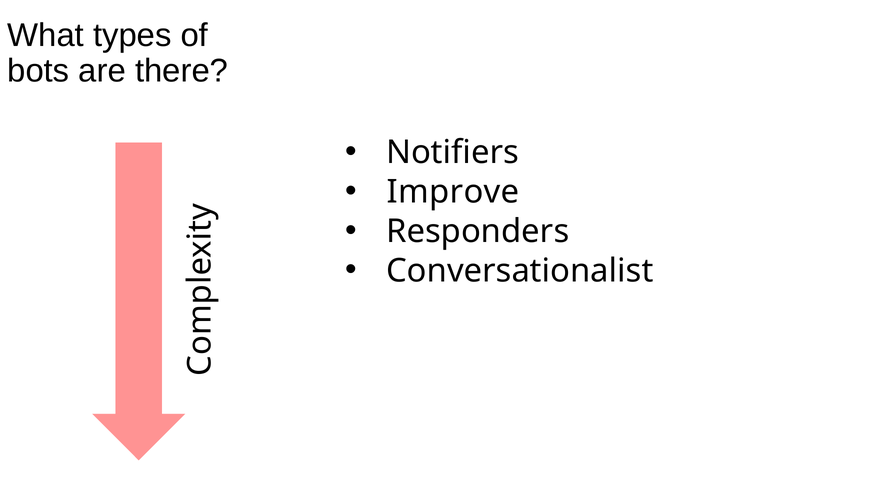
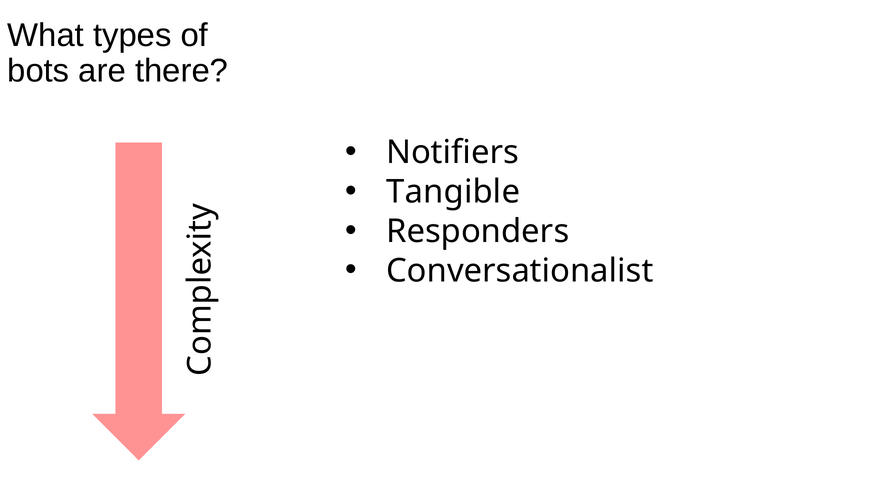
Improve: Improve -> Tangible (453, 192)
